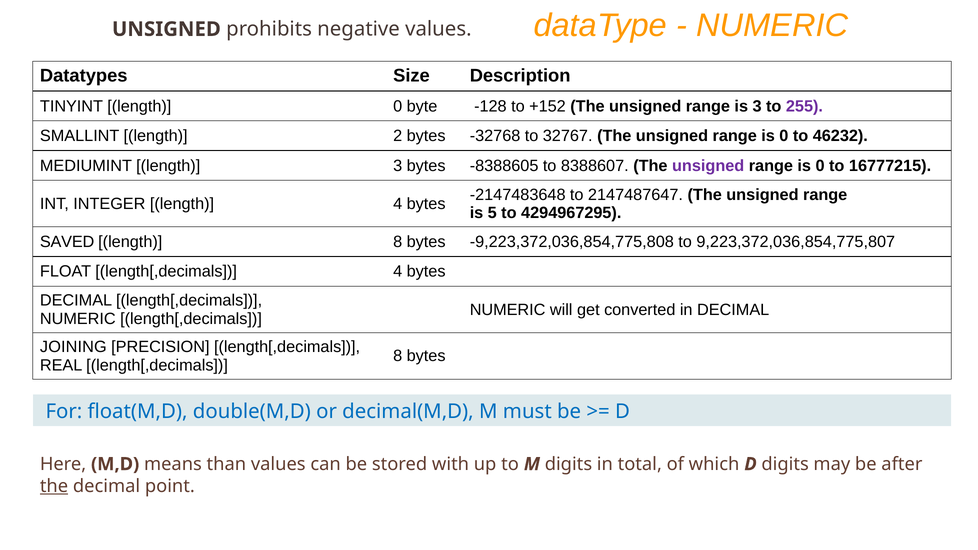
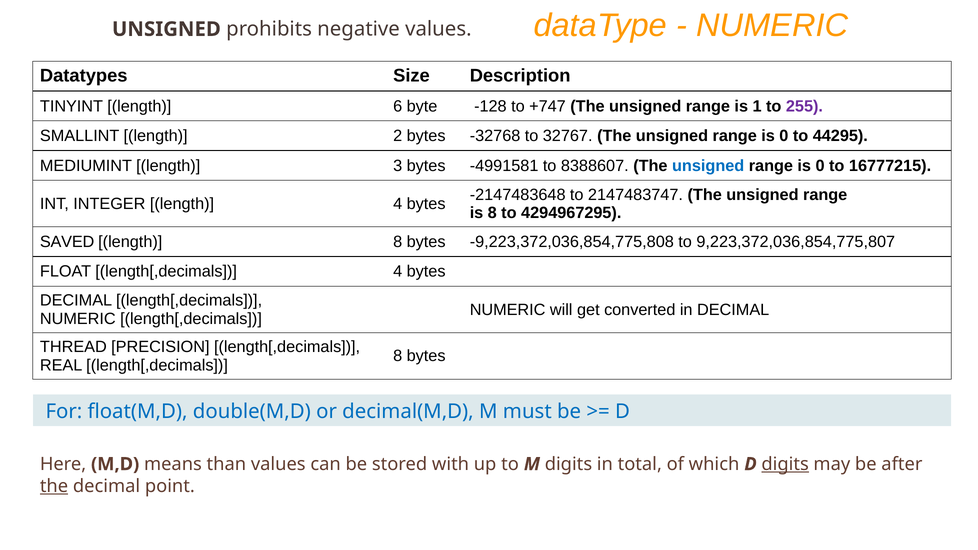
length 0: 0 -> 6 (398, 106)
+152: +152 -> +747 (548, 106)
is 3: 3 -> 1 (757, 106)
46232: 46232 -> 44295 (840, 136)
-8388605: -8388605 -> -4991581 (504, 166)
unsigned colour: purple -> blue (708, 166)
2147487647: 2147487647 -> 2147483747 (635, 195)
is 5: 5 -> 8 (492, 213)
JOINING: JOINING -> THREAD (73, 347)
digits underline: none -> present (785, 464)
